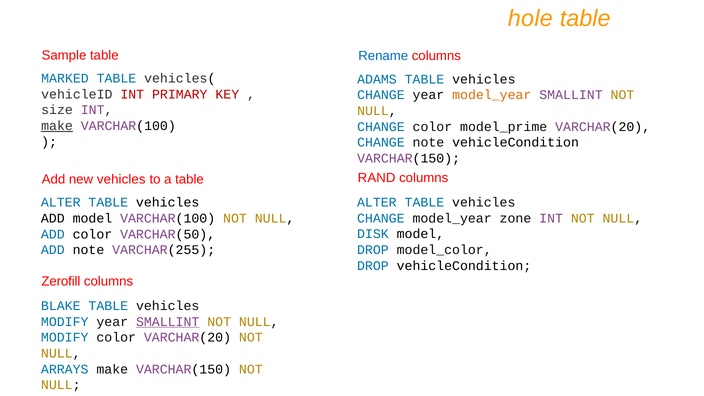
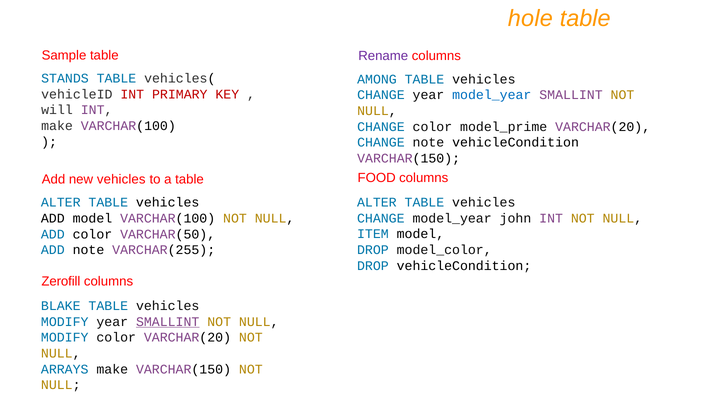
Rename colour: blue -> purple (383, 56)
MARKED: MARKED -> STANDS (65, 78)
ADAMS: ADAMS -> AMONG (377, 79)
model_year colour: orange -> blue (492, 95)
size: size -> will (57, 110)
make underline: present -> none (57, 126)
RAND: RAND -> FOOD (377, 178)
zone: zone -> john (515, 218)
DISK: DISK -> ITEM (373, 234)
